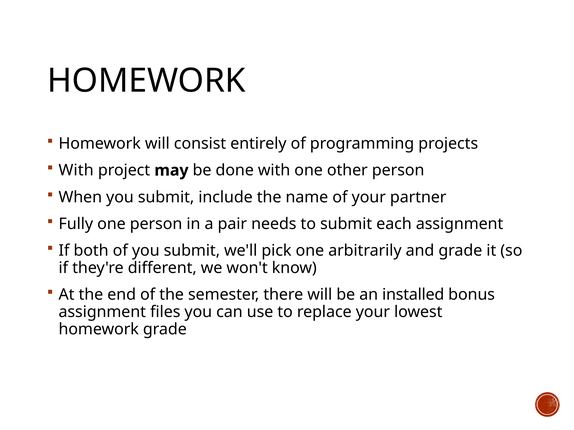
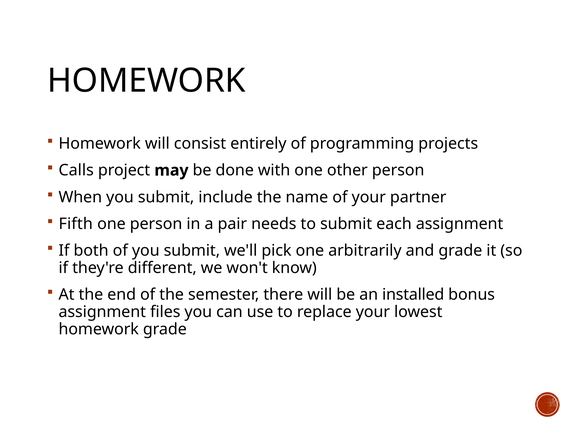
With: With -> Calls (76, 171)
Fully: Fully -> Fifth (76, 224)
